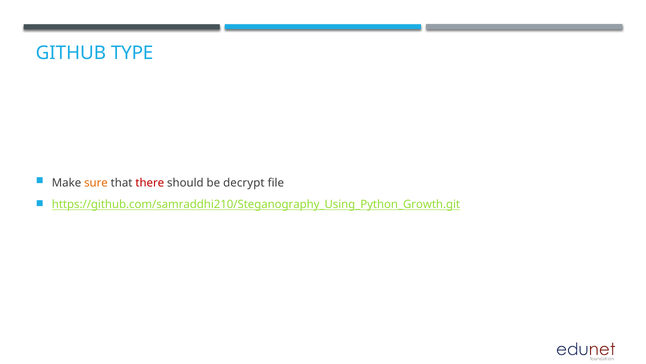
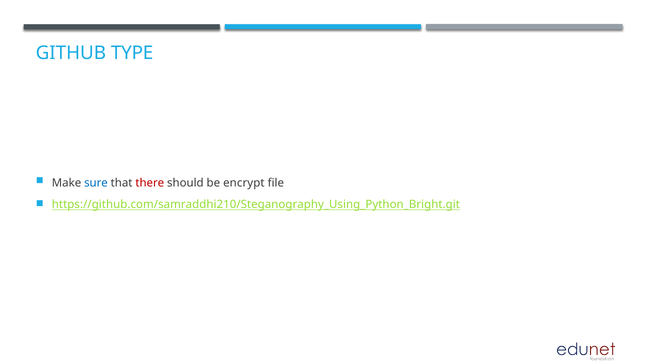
sure colour: orange -> blue (96, 182)
decrypt: decrypt -> encrypt (244, 182)
https://github.com/samraddhi210/Steganography_Using_Python_Growth.git: https://github.com/samraddhi210/Steganography_Using_Python_Growth.git -> https://github.com/samraddhi210/Steganography_Using_Python_Bright.git (256, 204)
